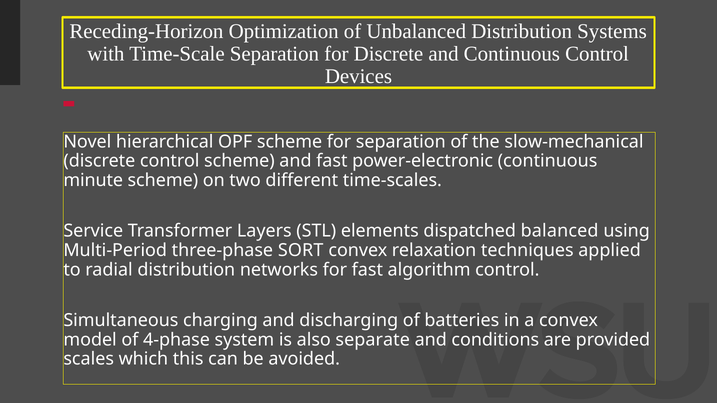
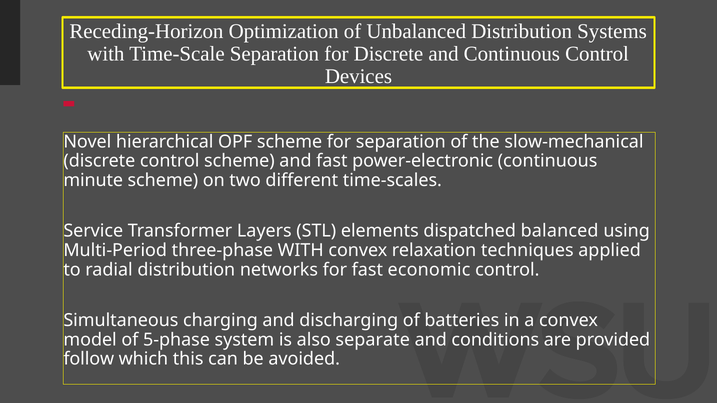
three-phase SORT: SORT -> WITH (301, 251)
algorithm: algorithm -> economic (429, 270)
4-phase: 4-phase -> 5-phase (176, 340)
scales: scales -> follow (89, 359)
